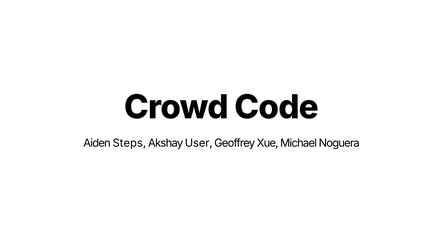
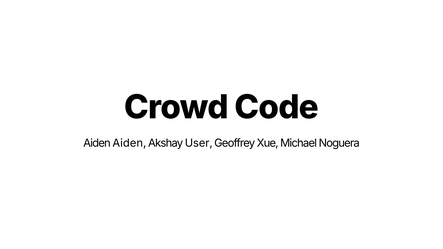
Aiden Steps: Steps -> Aiden (129, 143)
